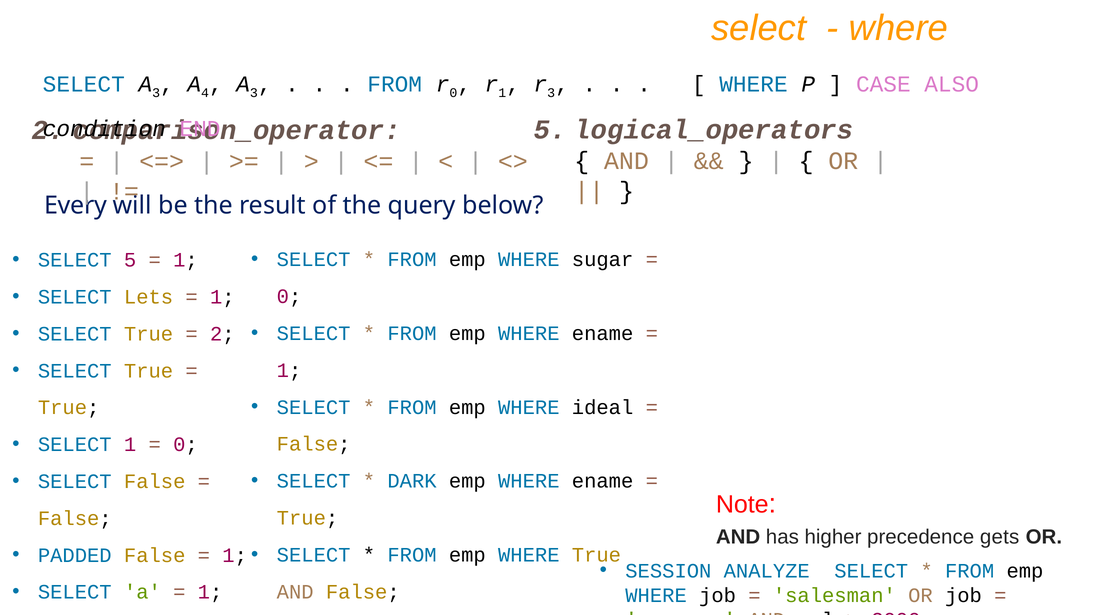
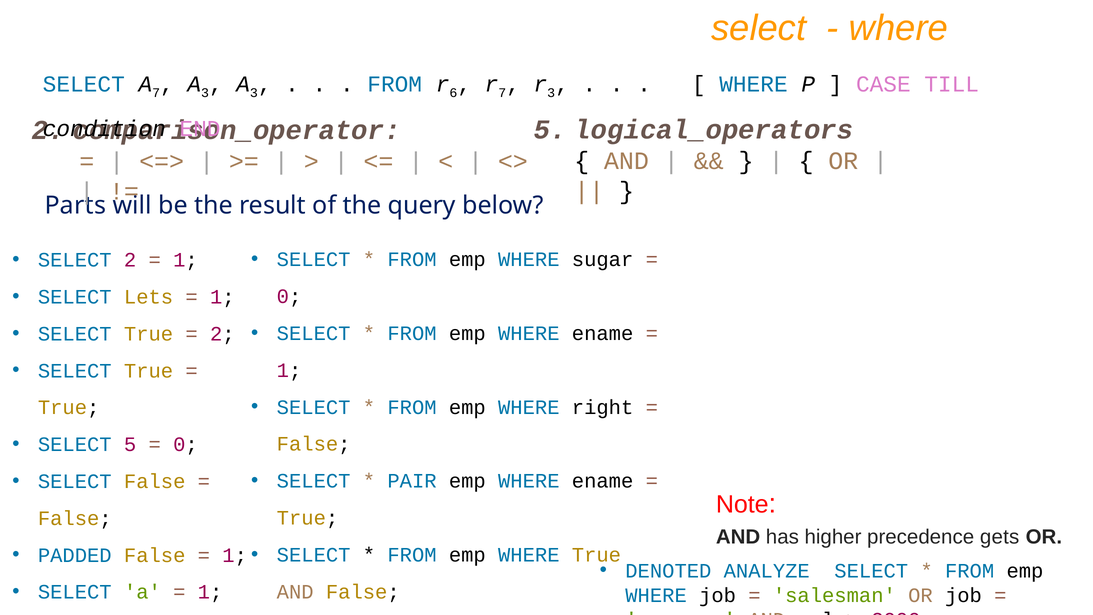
SELECT A 3: 3 -> 7 (156, 93)
4: 4 -> 3 (205, 93)
0: 0 -> 6 (453, 93)
1: 1 -> 7 (502, 93)
ALSO: ALSO -> TILL (952, 84)
Every: Every -> Parts (75, 206)
SELECT 5: 5 -> 2 (130, 260)
ideal: ideal -> right (603, 407)
SELECT 1: 1 -> 5 (130, 444)
DARK: DARK -> PAIR (412, 481)
SESSION: SESSION -> DENOTED (668, 571)
